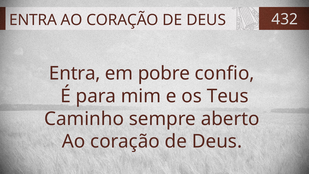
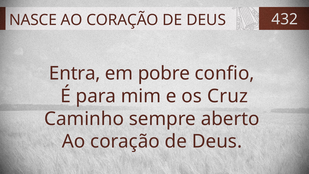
ENTRA: ENTRA -> NASCE (33, 20)
Teus: Teus -> Cruz (228, 96)
